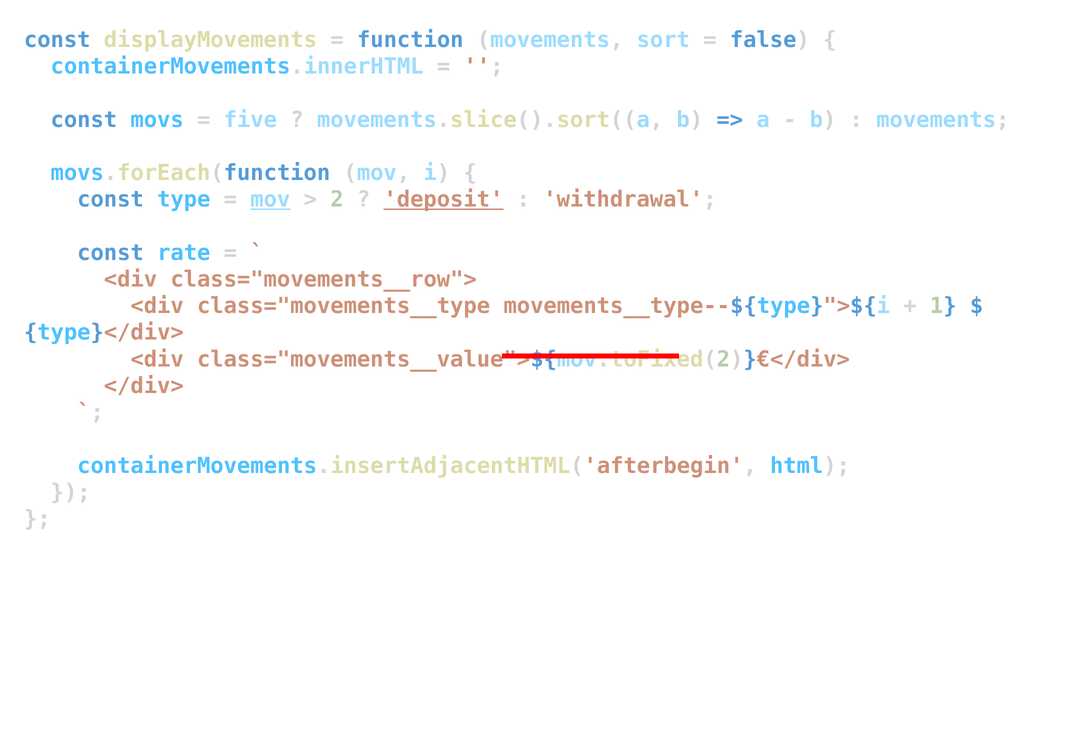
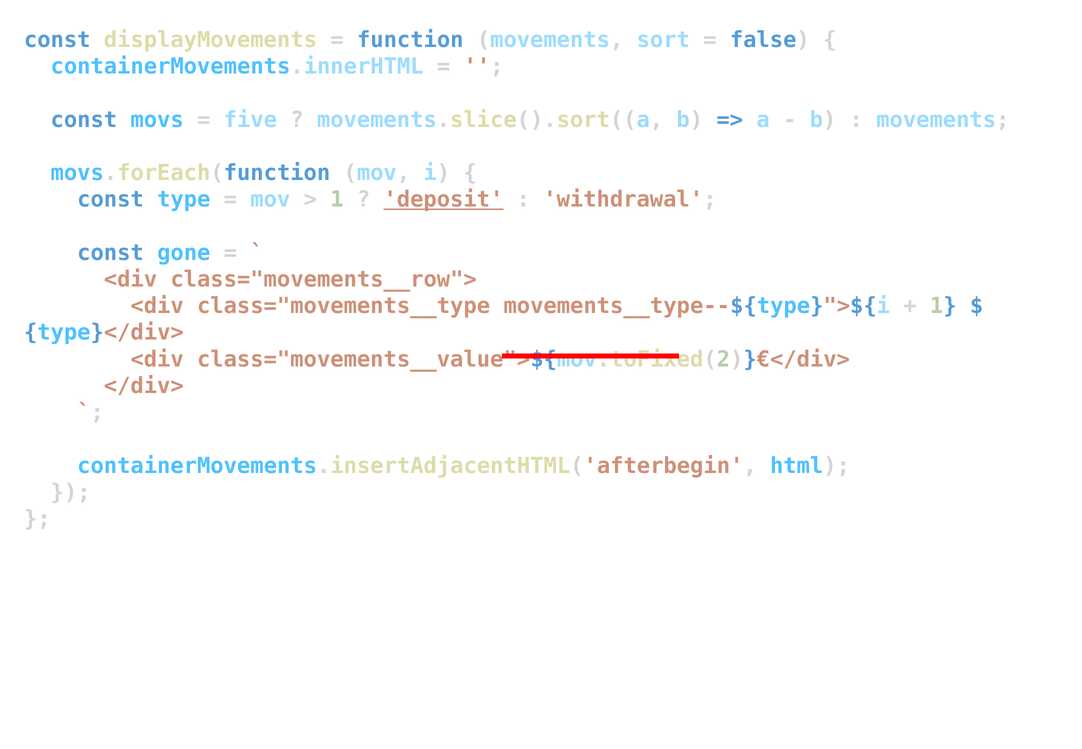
mov underline: present -> none (270, 200)
2: 2 -> 1 (337, 200)
rate: rate -> gone (184, 253)
